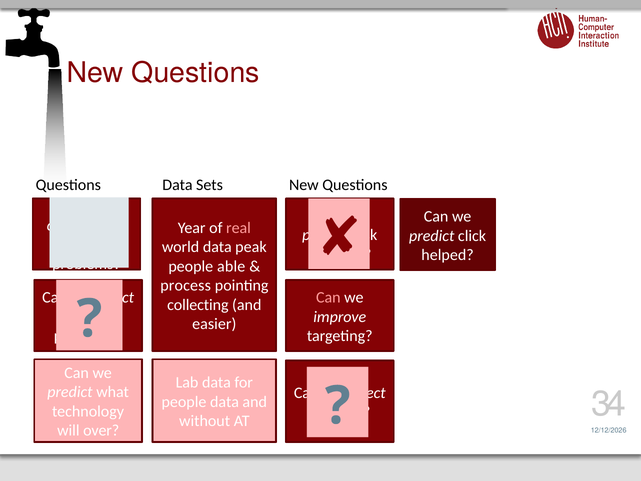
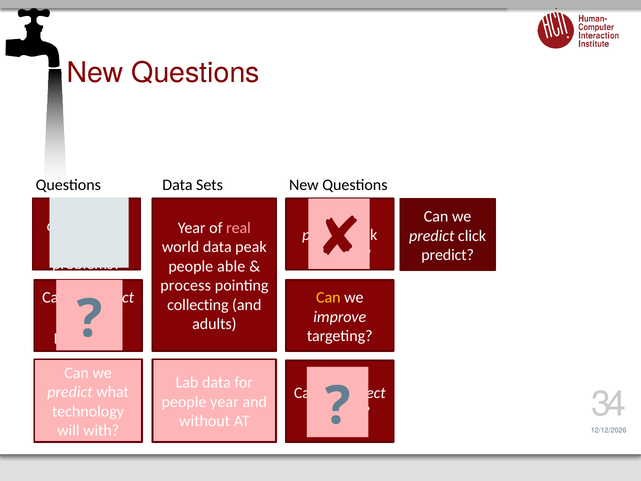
helped: helped -> predict (448, 255)
Can colour: pink -> yellow (328, 297)
easier: easier -> adults (214, 324)
people data: data -> year (224, 402)
over: over -> with (101, 430)
